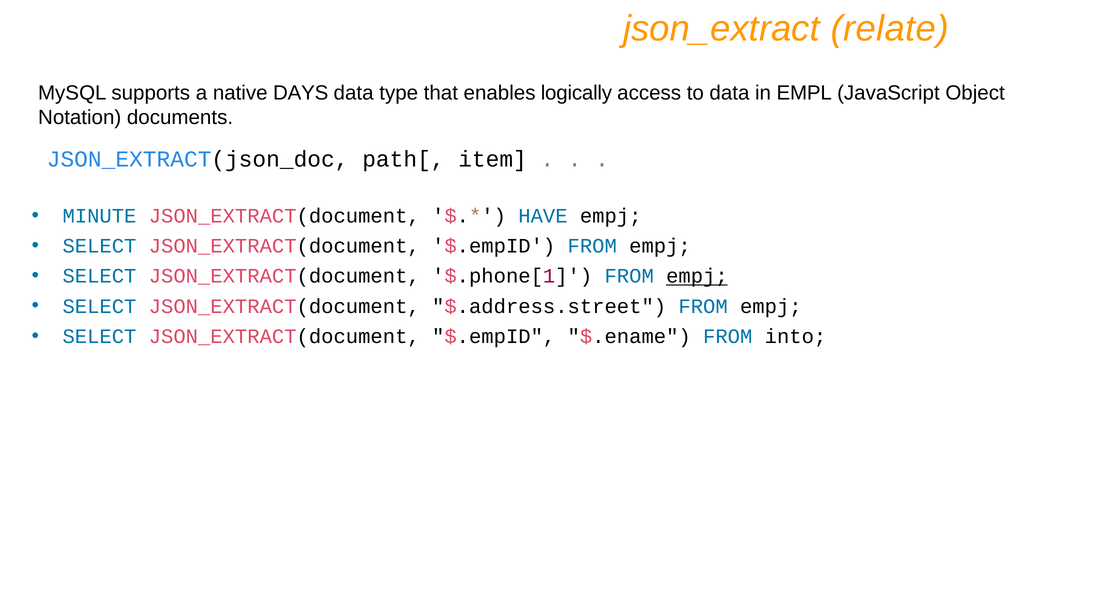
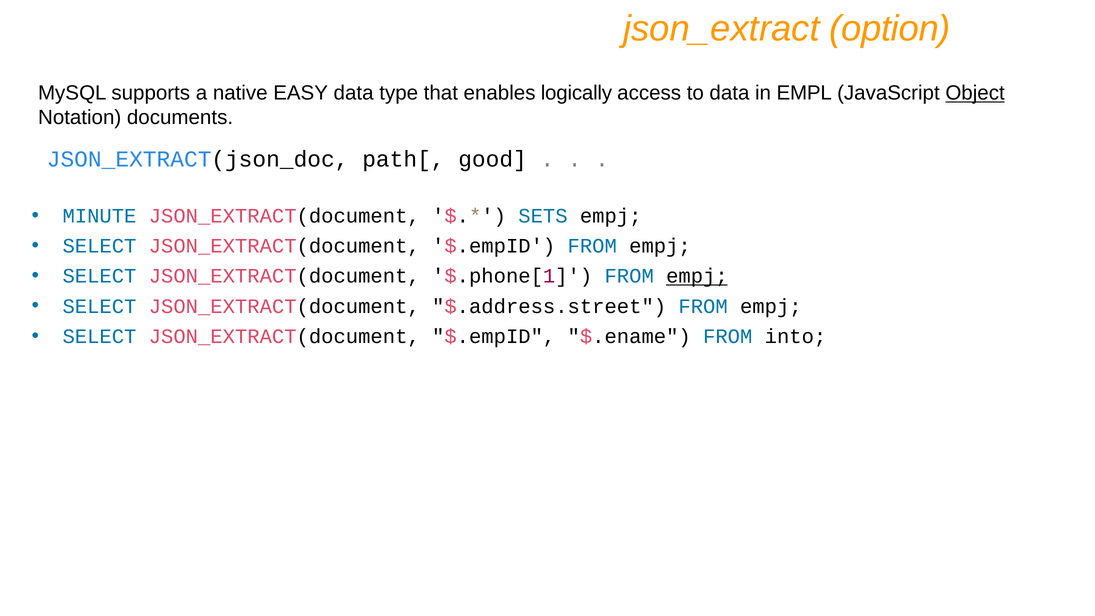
relate: relate -> option (890, 28)
DAYS: DAYS -> EASY (301, 93)
Object underline: none -> present (975, 93)
item: item -> good (493, 159)
HAVE: HAVE -> SETS (543, 216)
